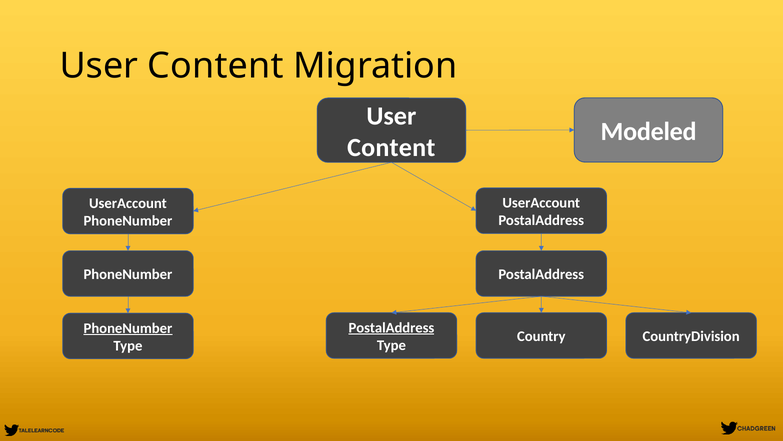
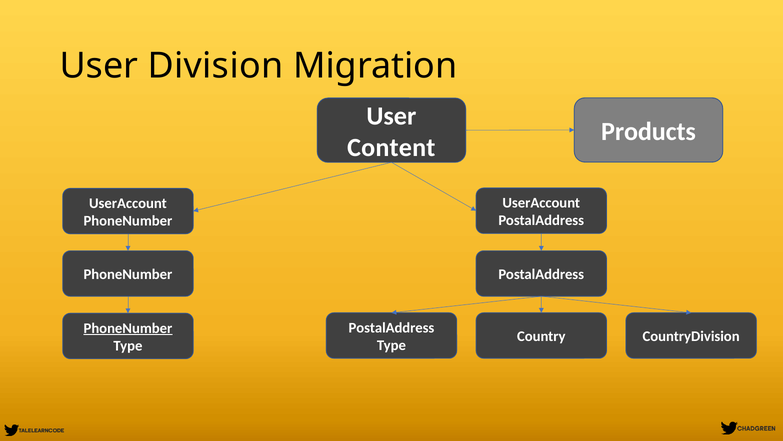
Content: Content -> Division (215, 66)
Modeled: Modeled -> Products (648, 132)
PostalAddress underline: present -> none (391, 327)
